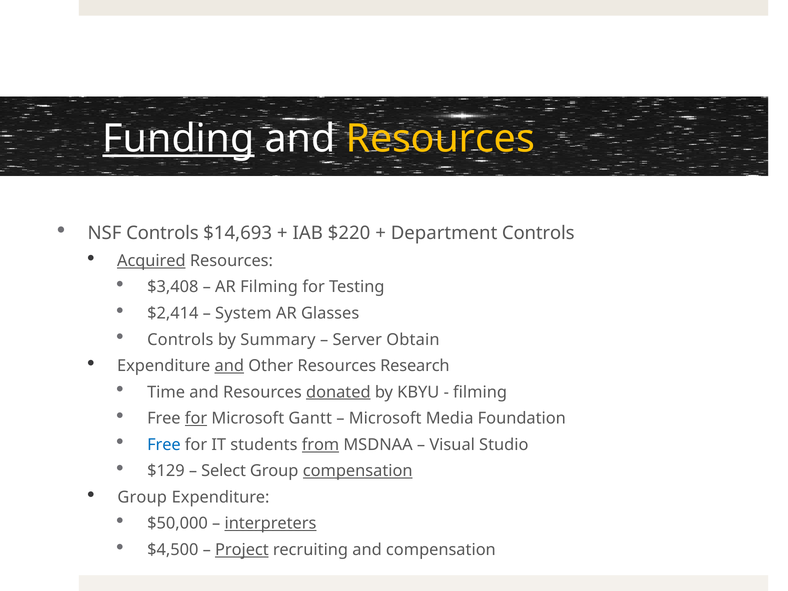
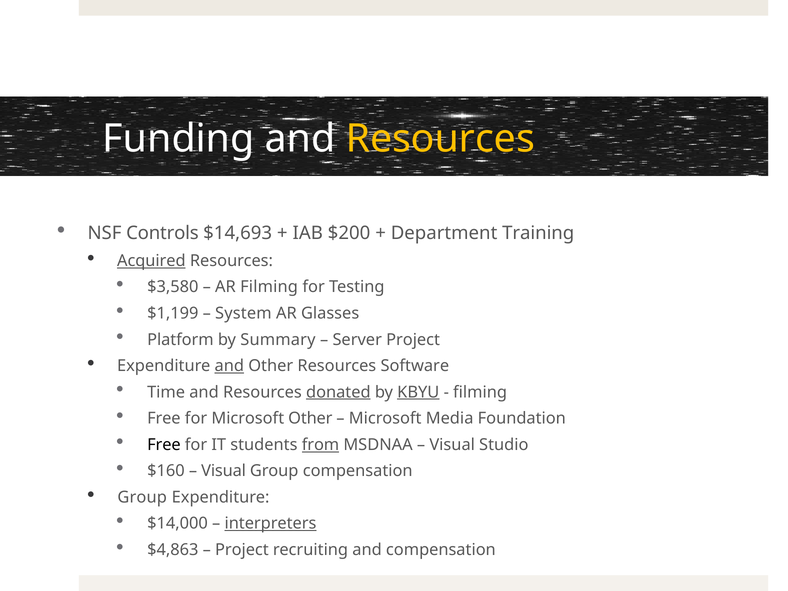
Funding underline: present -> none (178, 139)
$220: $220 -> $200 (349, 233)
Department Controls: Controls -> Training (538, 233)
$3,408: $3,408 -> $3,580 (173, 287)
$2,414: $2,414 -> $1,199 (173, 313)
Controls: Controls -> Platform (180, 340)
Server Obtain: Obtain -> Project (413, 340)
Research: Research -> Software (415, 366)
KBYU underline: none -> present (418, 392)
for underline: present -> none (196, 418)
Microsoft Gantt: Gantt -> Other (310, 418)
Free colour: blue -> black (164, 445)
$129: $129 -> $160 (166, 471)
Select: Select -> Visual (224, 471)
compensation underline: present -> none (358, 471)
$50,000: $50,000 -> $14,000 (178, 524)
$4,500: $4,500 -> $4,863 (173, 550)
Project underline: present -> none (242, 550)
